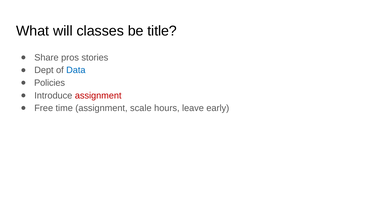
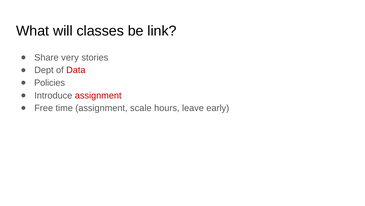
title: title -> link (162, 31)
pros: pros -> very (70, 57)
Data colour: blue -> red (76, 70)
